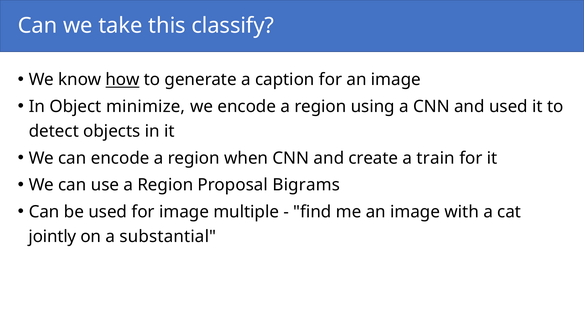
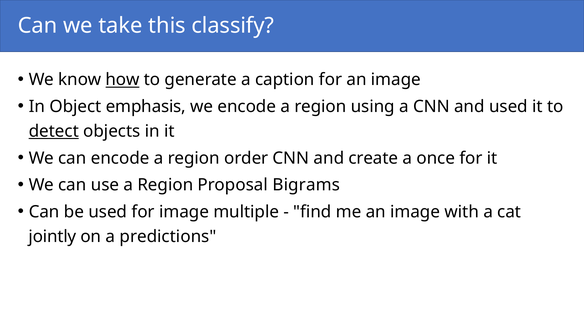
minimize: minimize -> emphasis (146, 107)
detect underline: none -> present (54, 131)
when: when -> order (246, 158)
train: train -> once (436, 158)
substantial: substantial -> predictions (168, 237)
